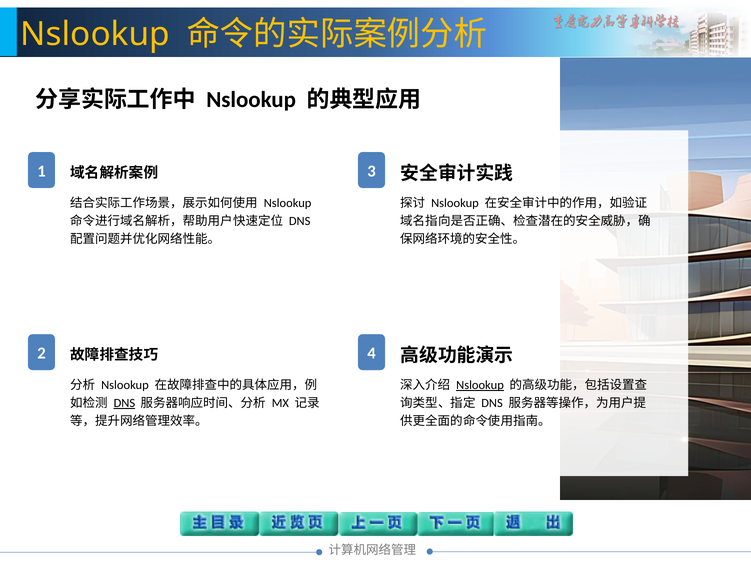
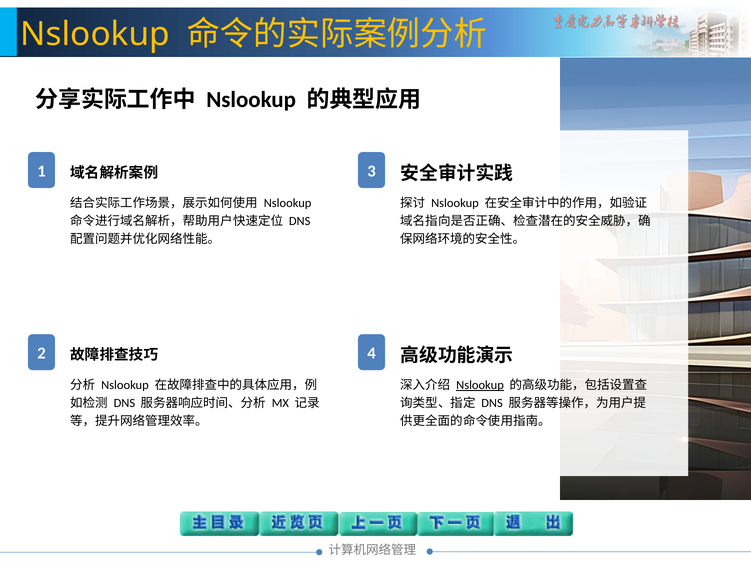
DNS underline: present -> none (124, 403)
